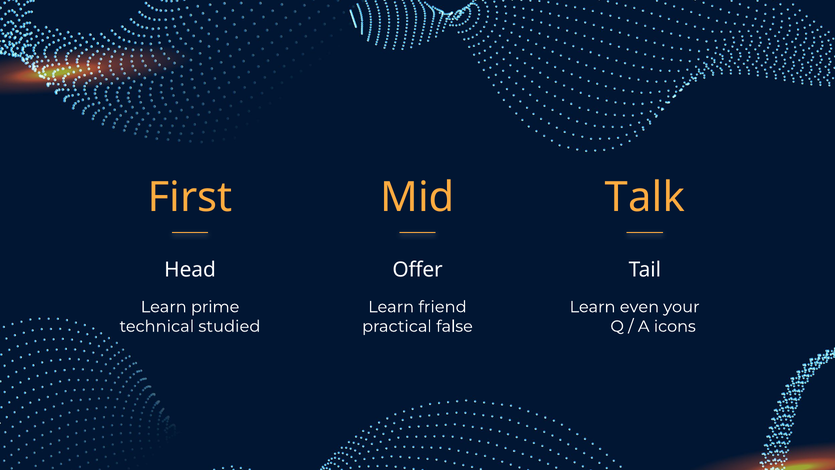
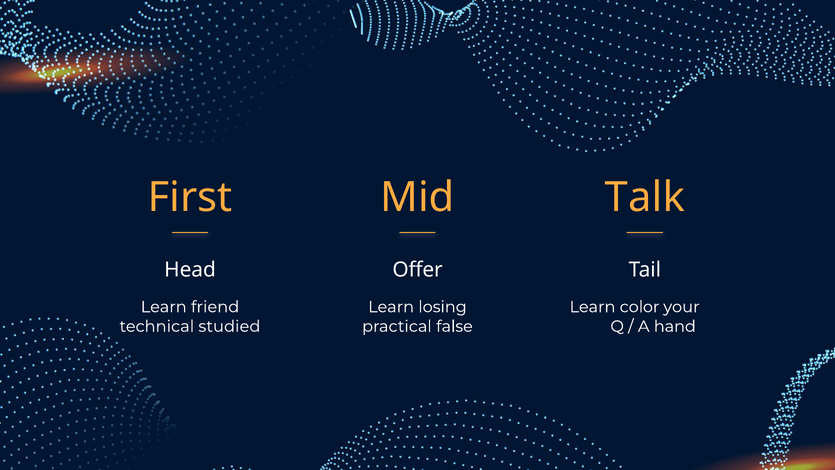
prime: prime -> friend (215, 307)
friend: friend -> losing (443, 307)
even: even -> color (640, 307)
icons: icons -> hand (675, 326)
